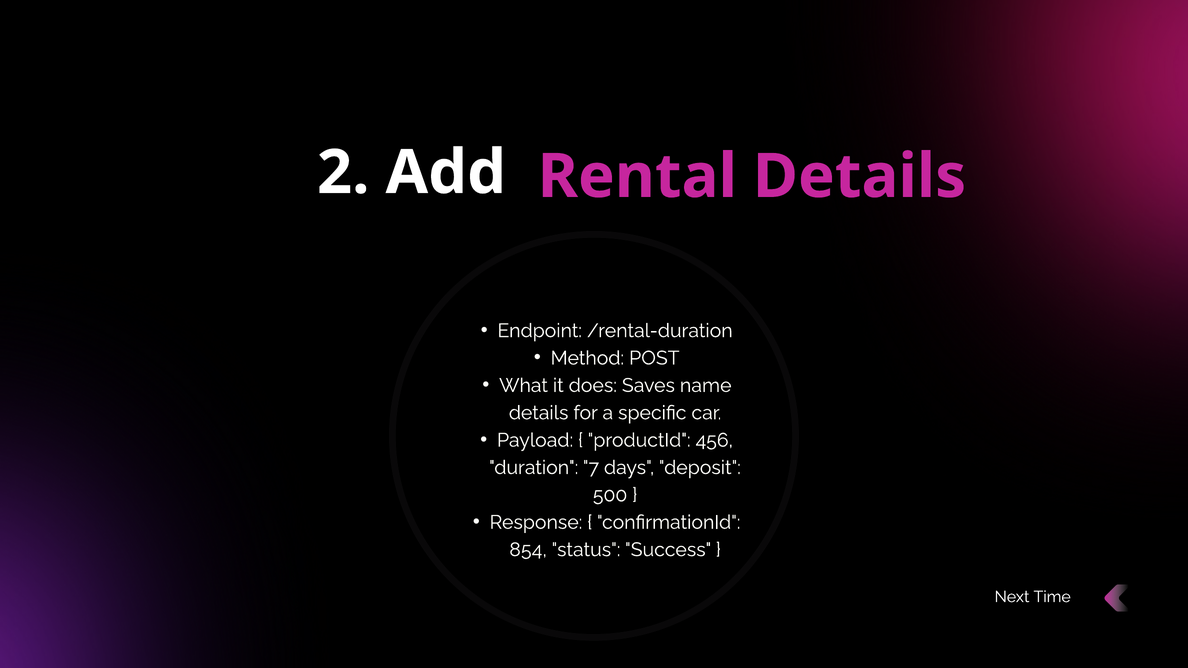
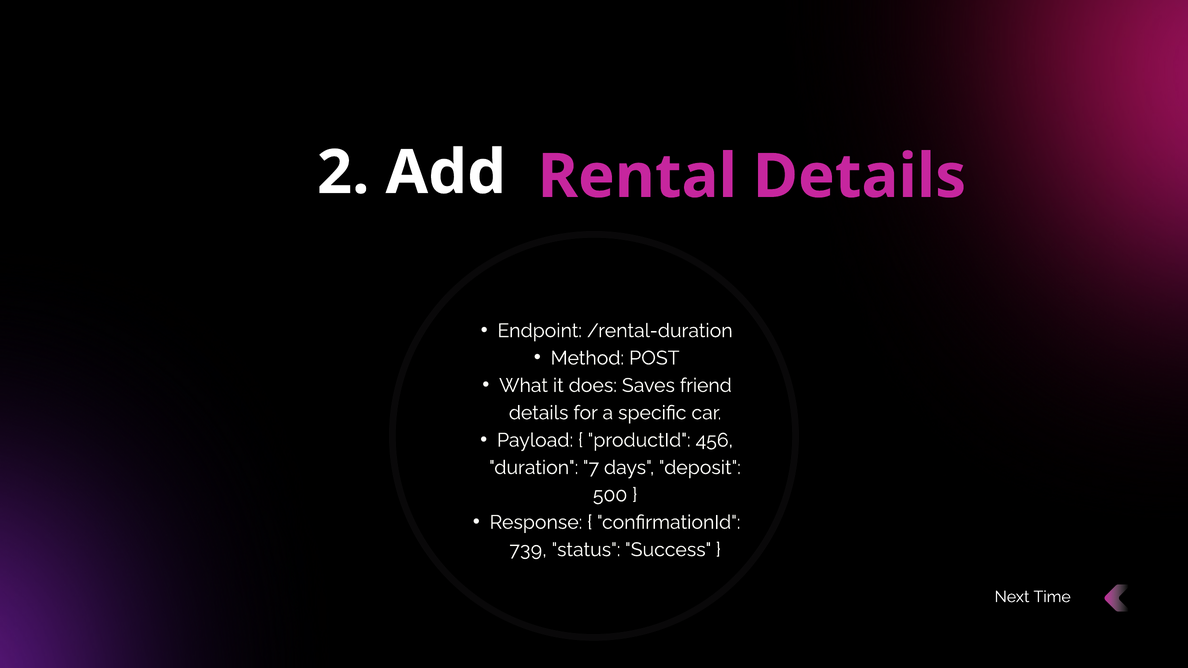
name: name -> friend (706, 386)
854: 854 -> 739 (528, 550)
